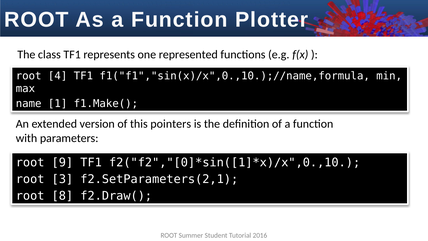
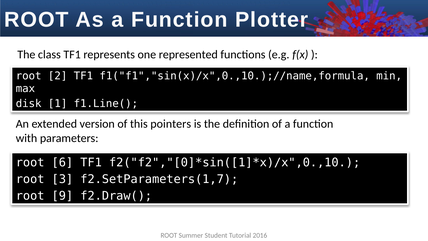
4: 4 -> 2 (58, 76)
name: name -> disk (29, 104)
f1.Make(: f1.Make( -> f1.Line( (106, 104)
9: 9 -> 6 (62, 162)
f2.SetParameters(2,1: f2.SetParameters(2,1 -> f2.SetParameters(1,7 (159, 179)
8: 8 -> 9 (62, 196)
